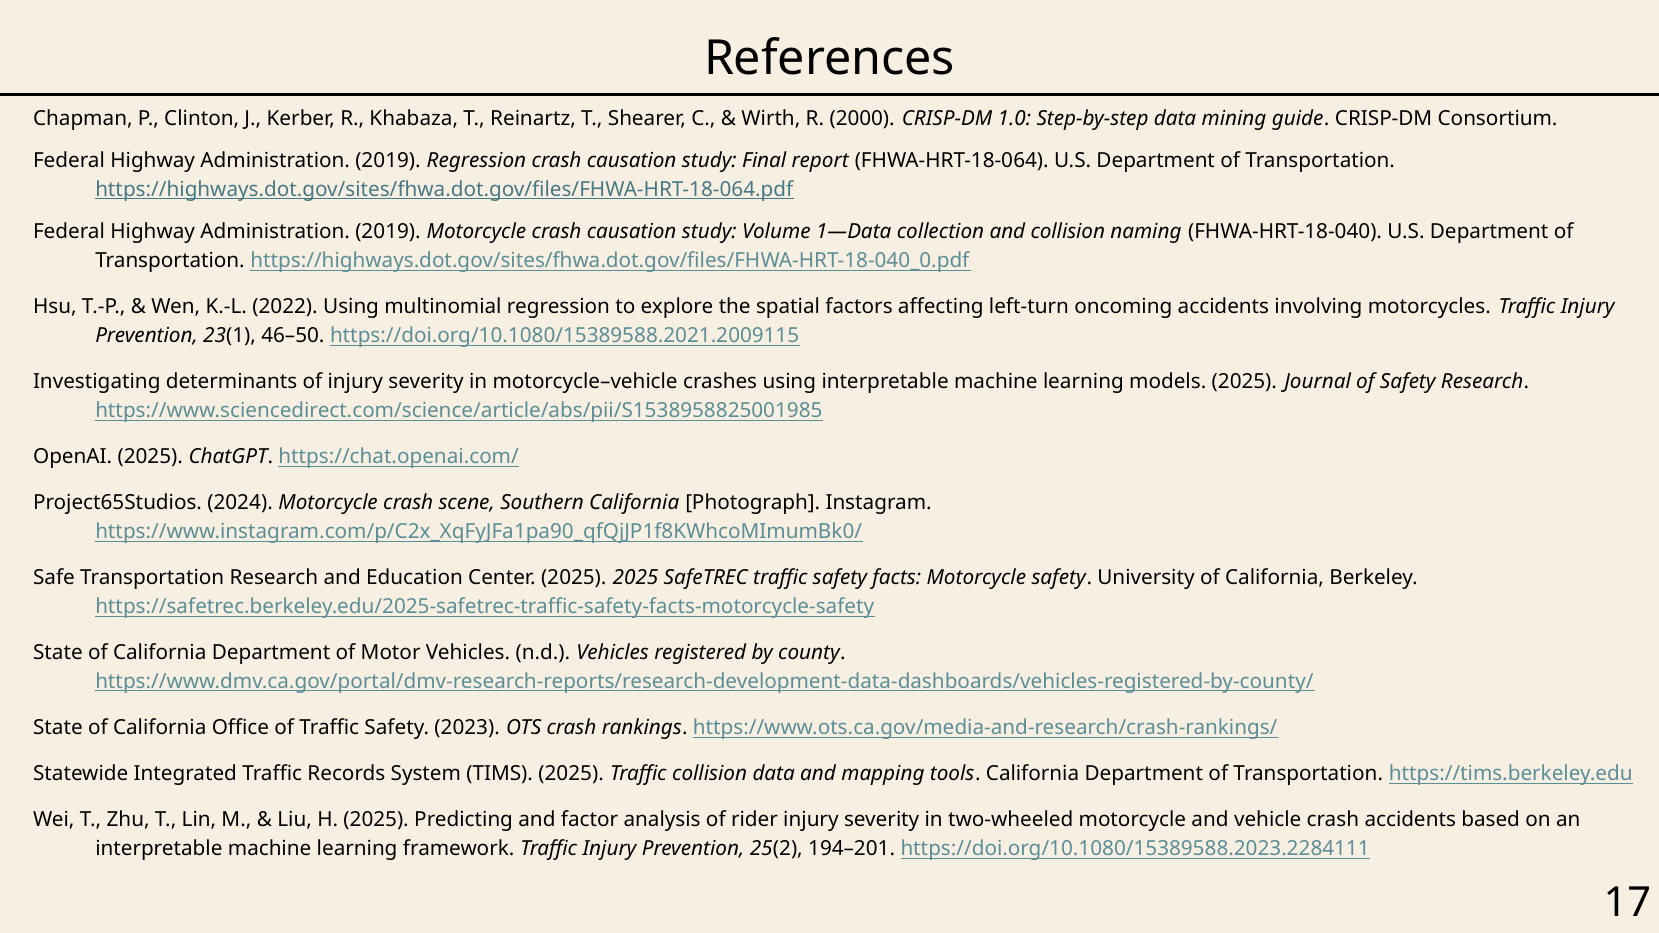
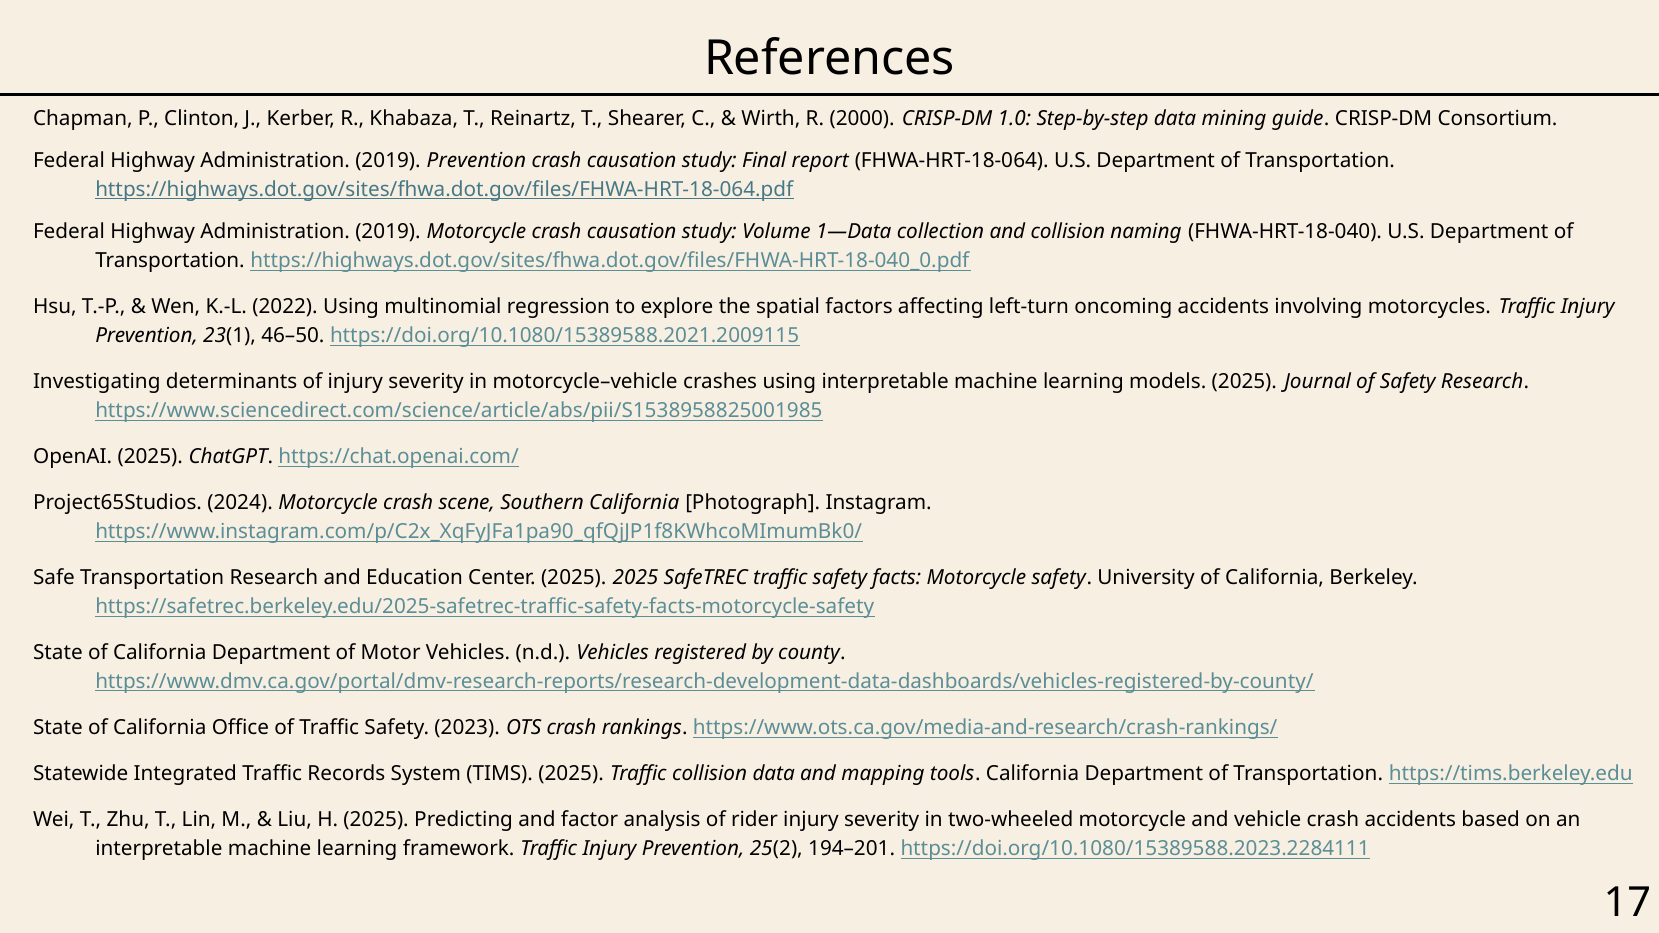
2019 Regression: Regression -> Prevention (476, 161)
